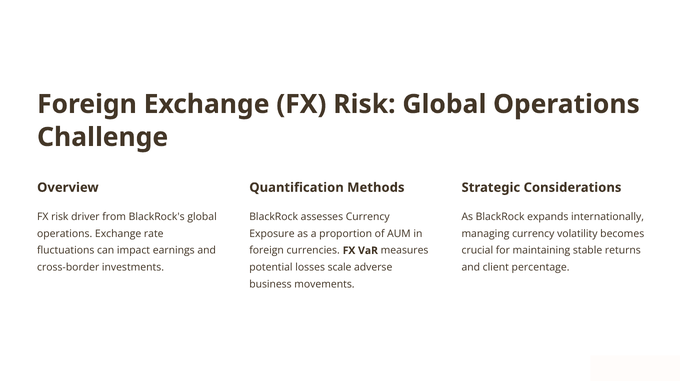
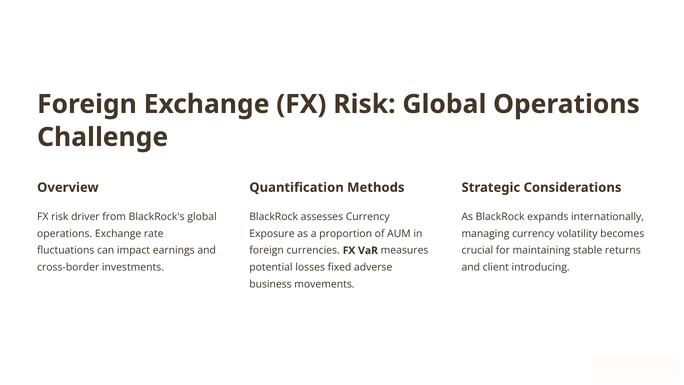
scale: scale -> fixed (340, 267)
percentage: percentage -> introducing (541, 267)
